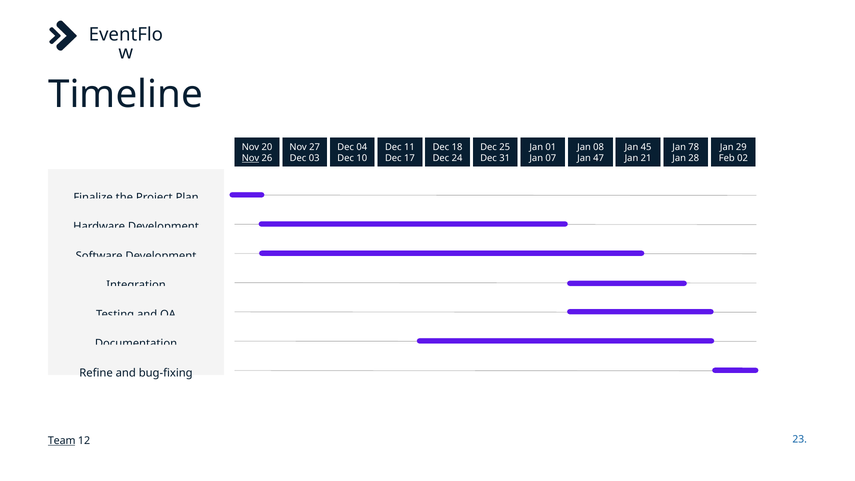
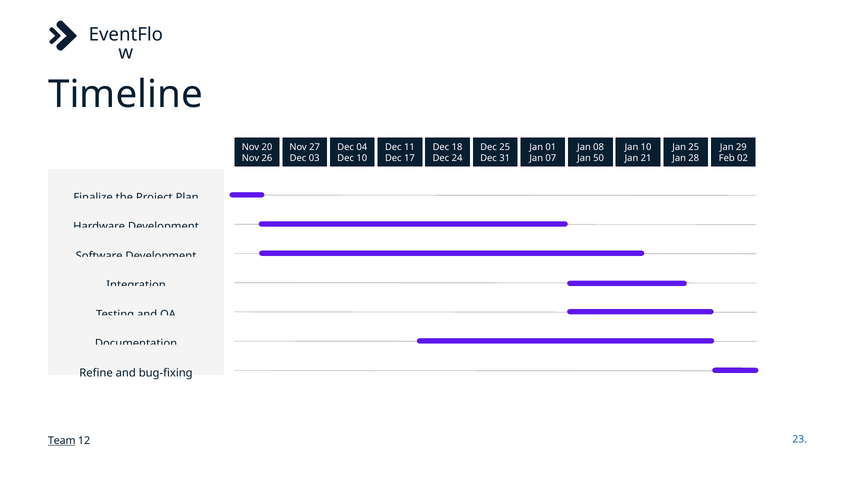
Jan 45: 45 -> 10 (646, 147)
Jan 78: 78 -> 25 (694, 147)
Nov underline: present -> none (250, 158)
47: 47 -> 50 (599, 158)
